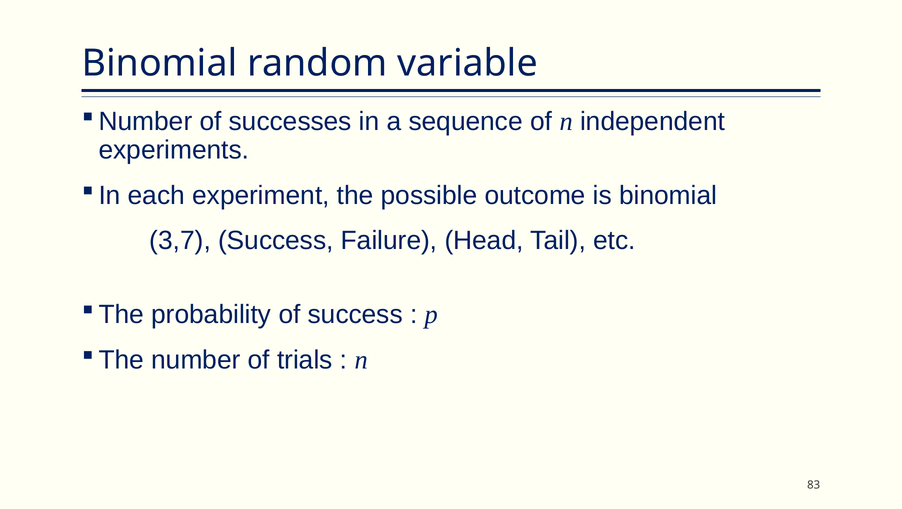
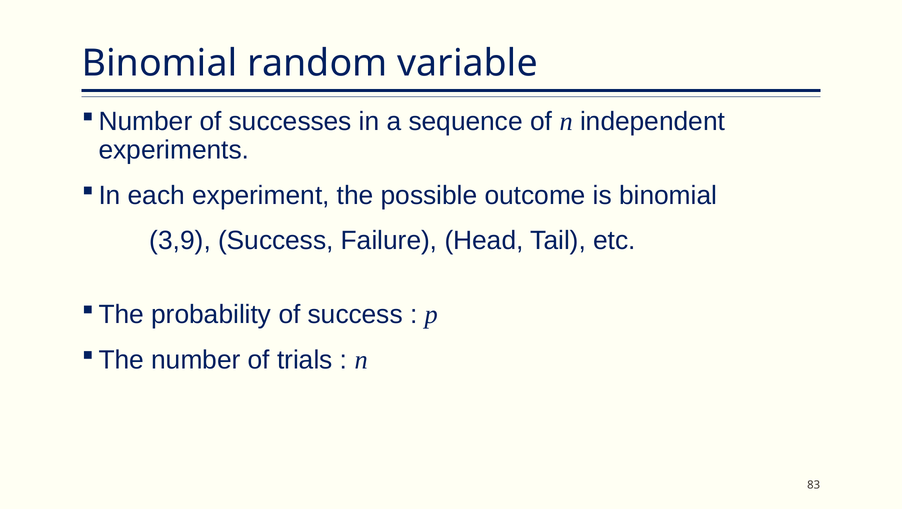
3,7: 3,7 -> 3,9 (180, 241)
